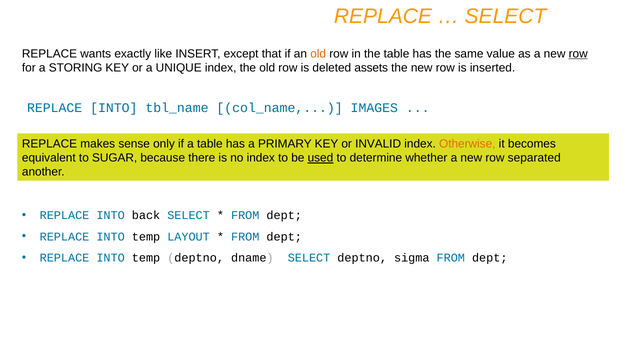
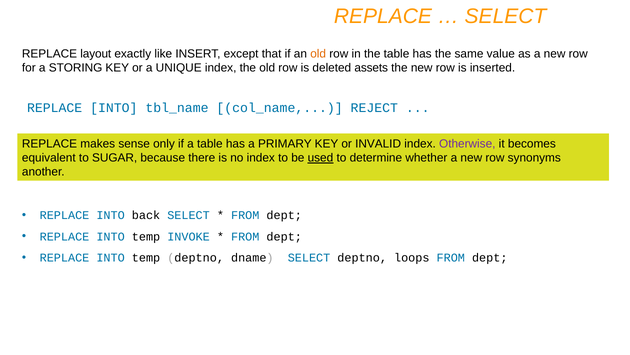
wants: wants -> layout (96, 54)
row underline: present -> none (578, 54)
IMAGES: IMAGES -> REJECT (374, 108)
Otherwise colour: orange -> purple (467, 143)
separated: separated -> synonyms (534, 158)
LAYOUT: LAYOUT -> INVOKE (189, 236)
sigma: sigma -> loops (412, 257)
